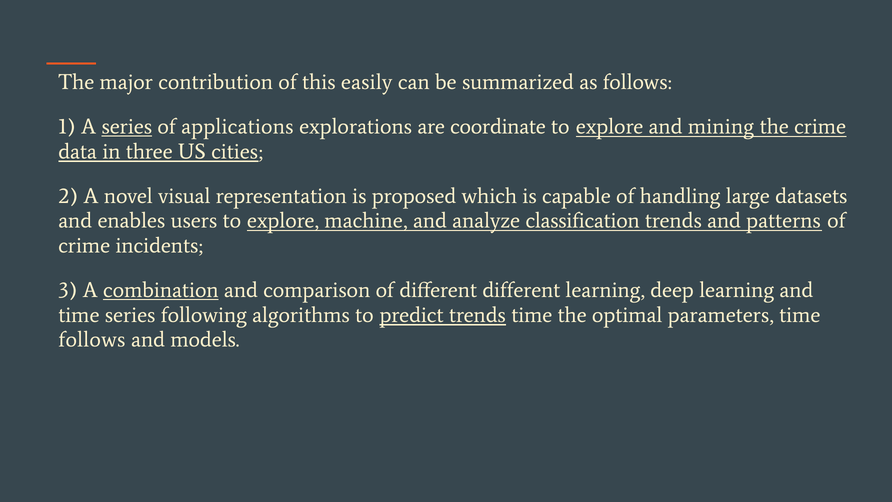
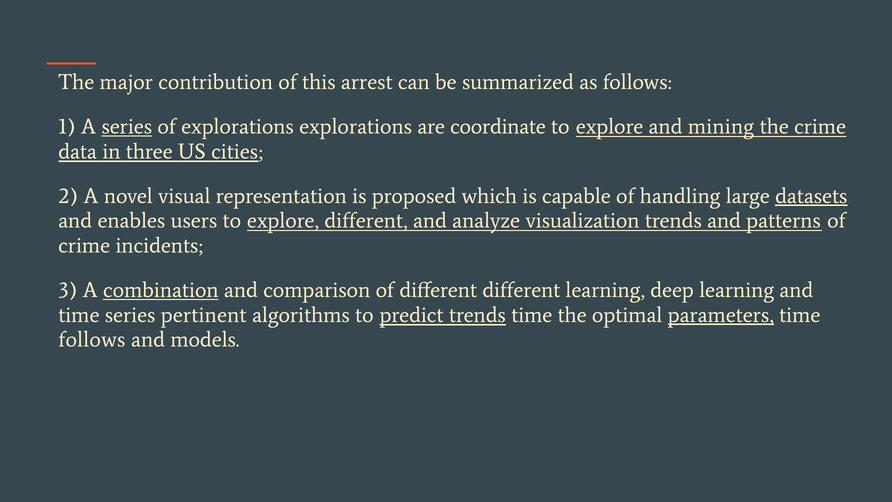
easily: easily -> arrest (367, 82)
of applications: applications -> explorations (237, 127)
datasets underline: none -> present (811, 196)
explore machine: machine -> different (366, 221)
classification: classification -> visualization (582, 221)
following: following -> pertinent (204, 315)
parameters underline: none -> present (721, 315)
